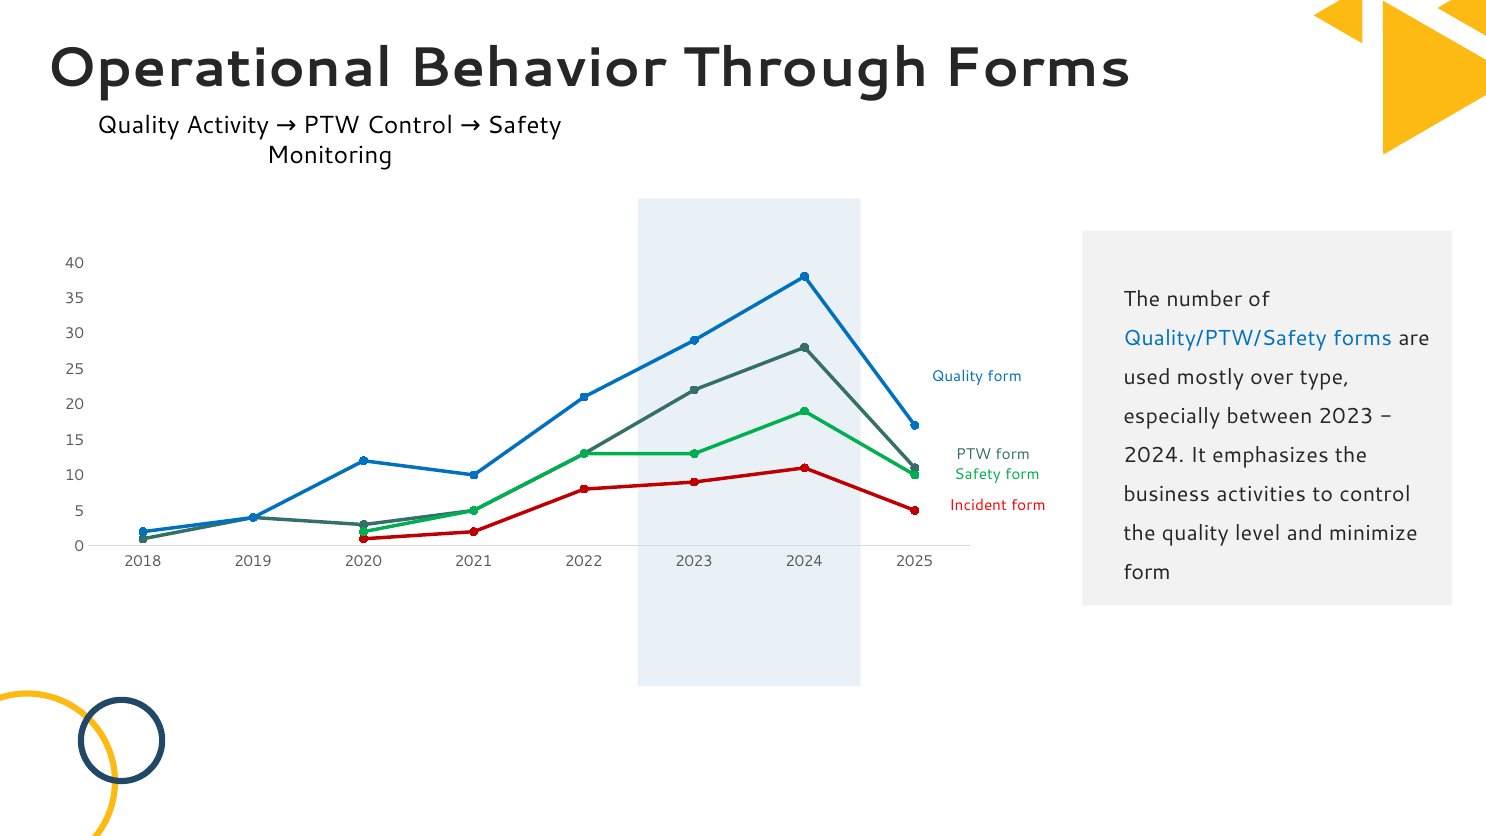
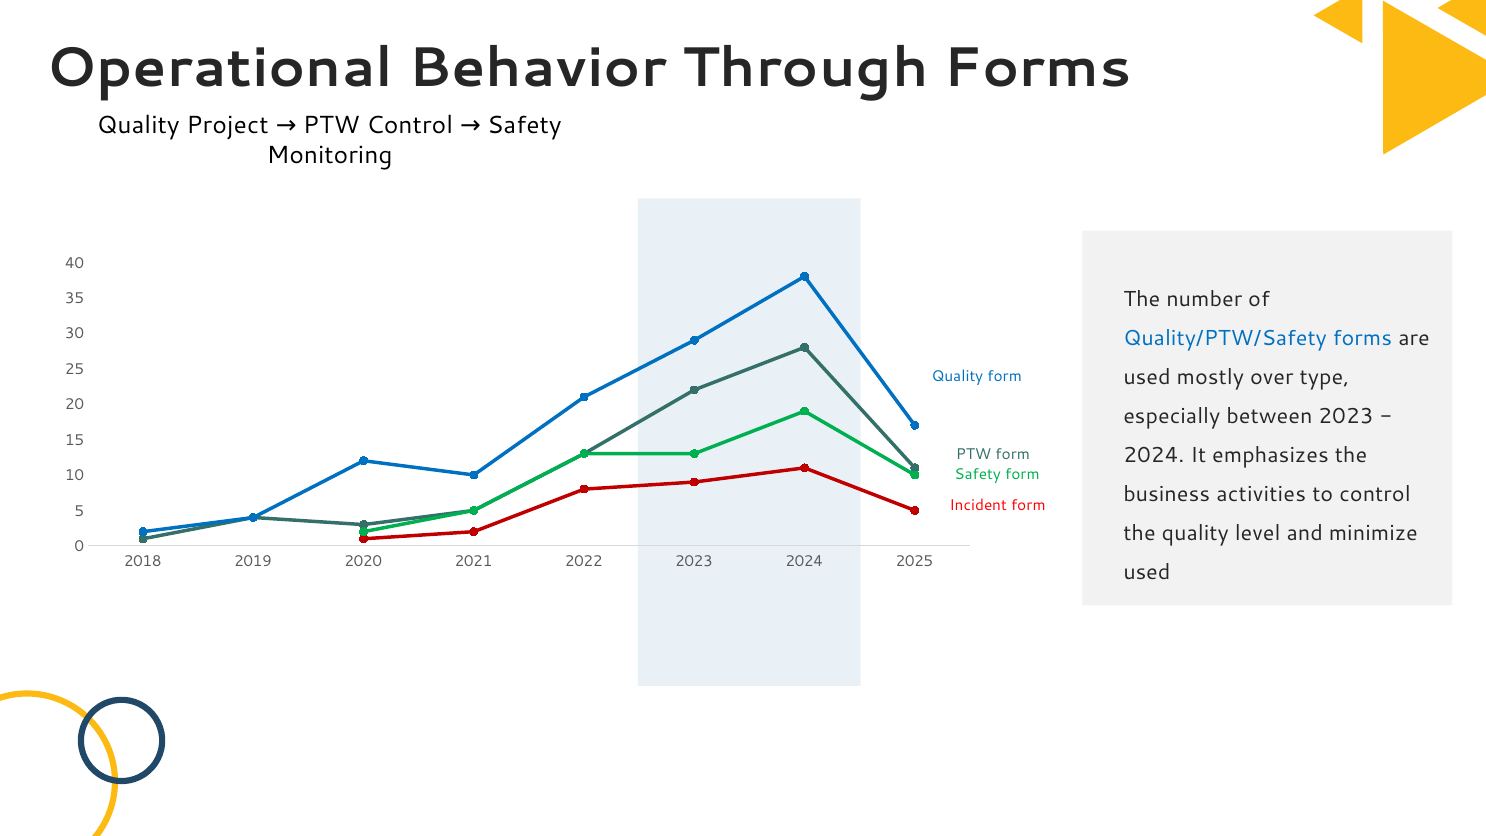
Activity: Activity -> Project (228, 126)
form: form -> used (1147, 572)
